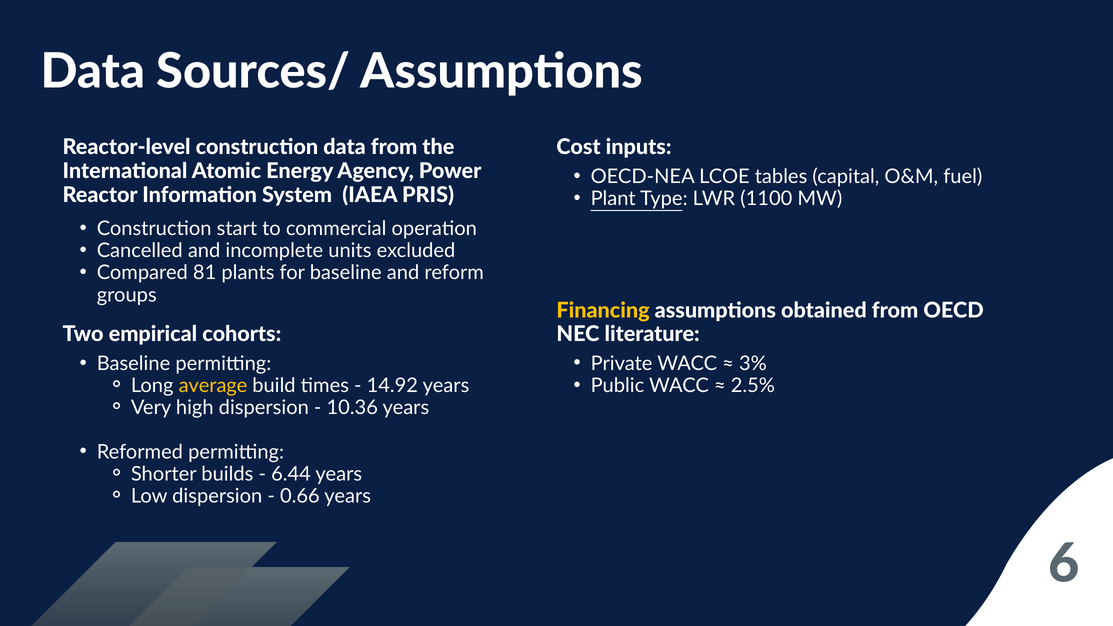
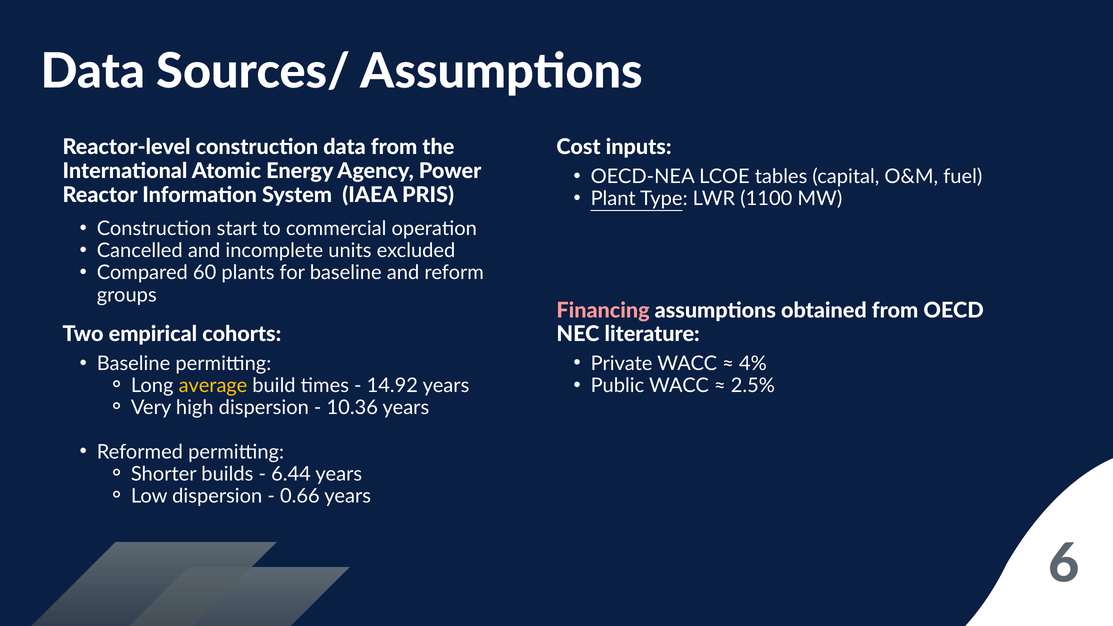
81: 81 -> 60 (205, 273)
Financing colour: yellow -> pink (603, 310)
3%: 3% -> 4% (753, 363)
